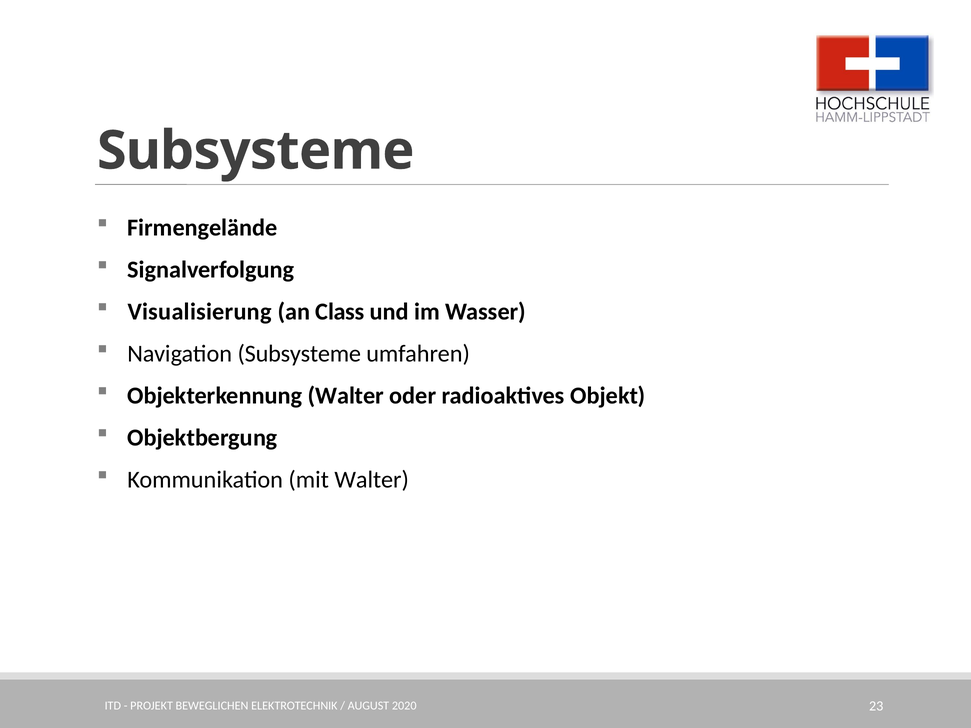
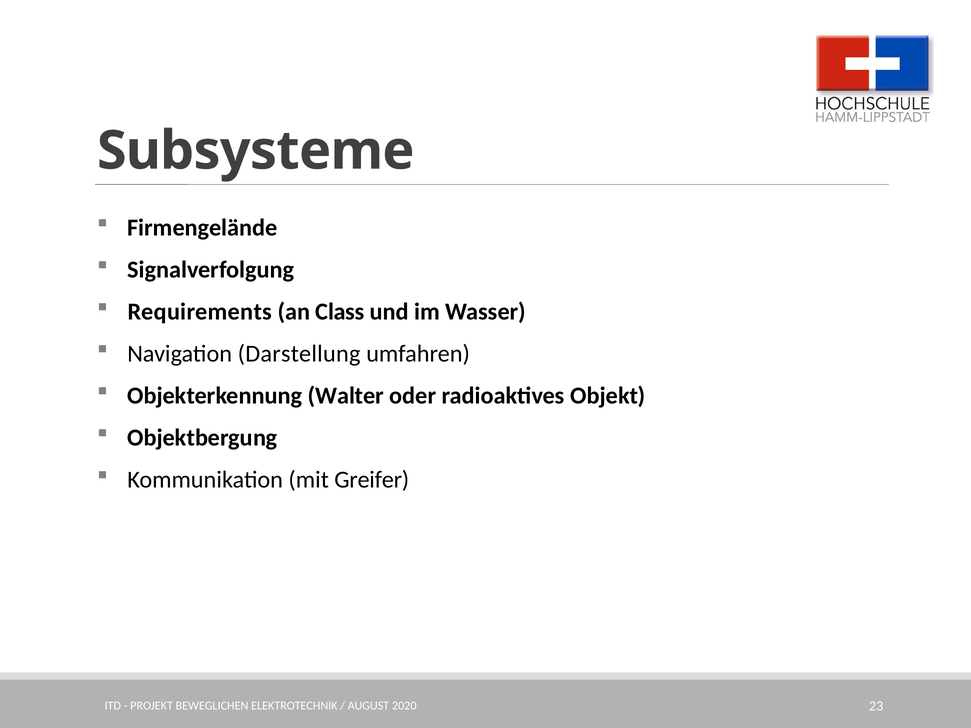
Visualisierung: Visualisierung -> Requirements (200, 312)
Navigation Subsysteme: Subsysteme -> Darstellung (299, 354)
mit Walter: Walter -> Greifer (372, 480)
